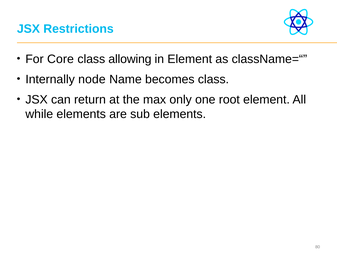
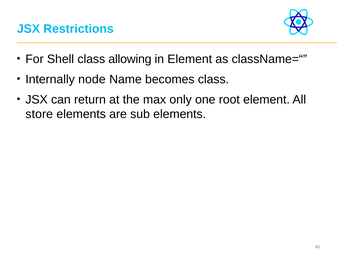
Core: Core -> Shell (61, 59)
while: while -> store (39, 114)
